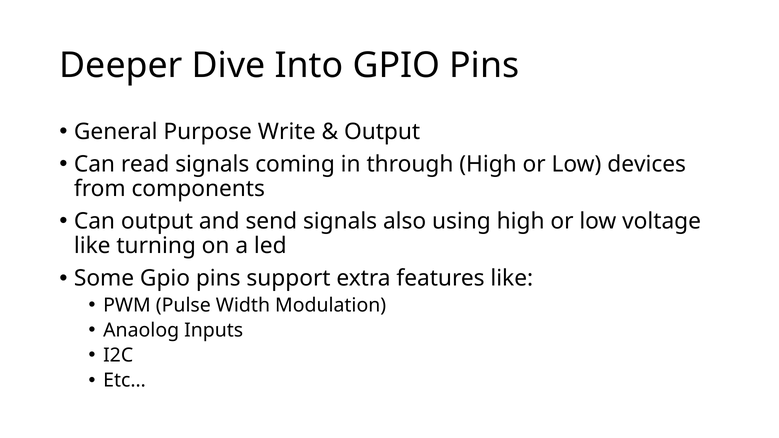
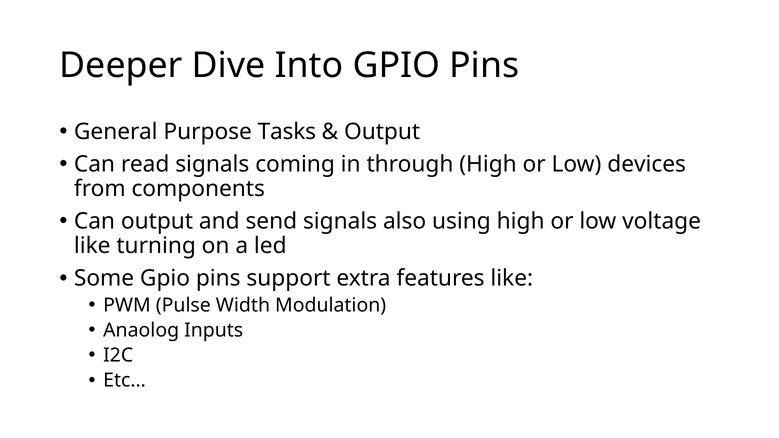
Write: Write -> Tasks (287, 132)
